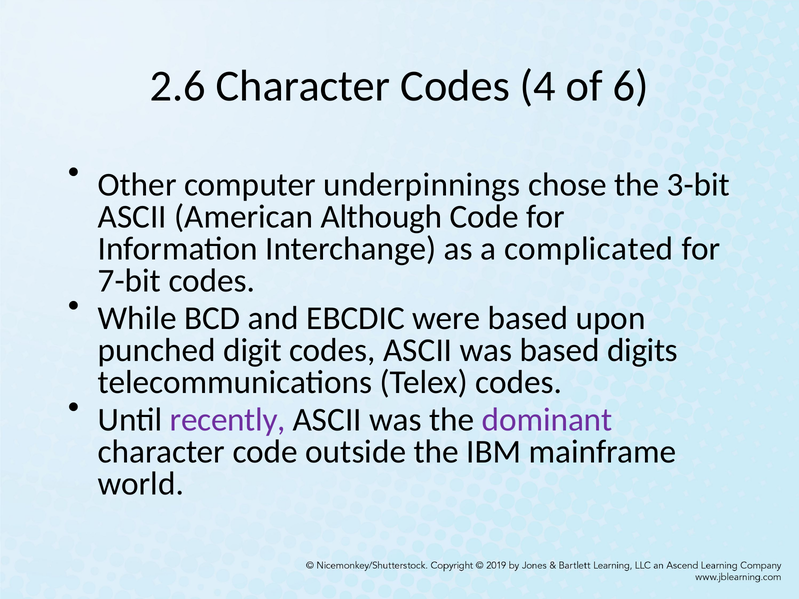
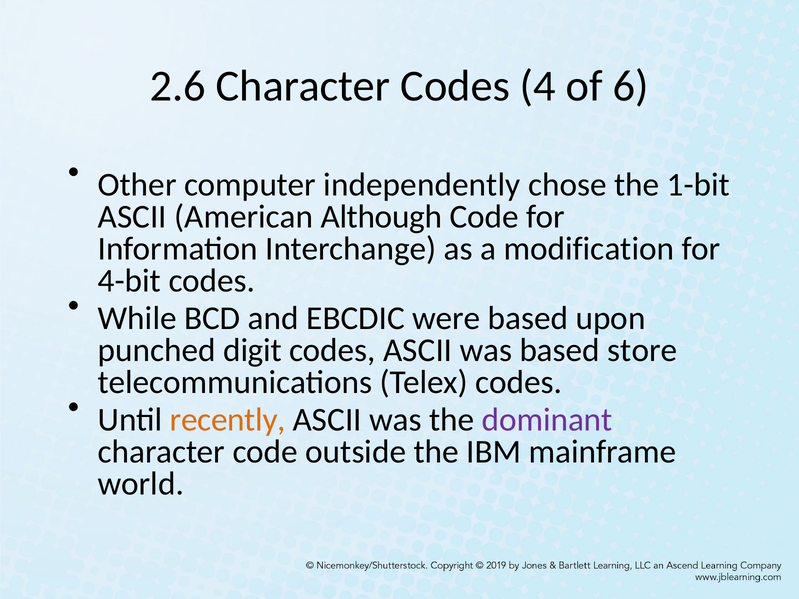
underpinnings: underpinnings -> independently (422, 185)
3-bit: 3-bit -> 1-bit (698, 185)
complicated: complicated -> modification (589, 249)
7-bit: 7-bit -> 4-bit (129, 281)
digits: digits -> store (642, 350)
recently colour: purple -> orange (228, 420)
